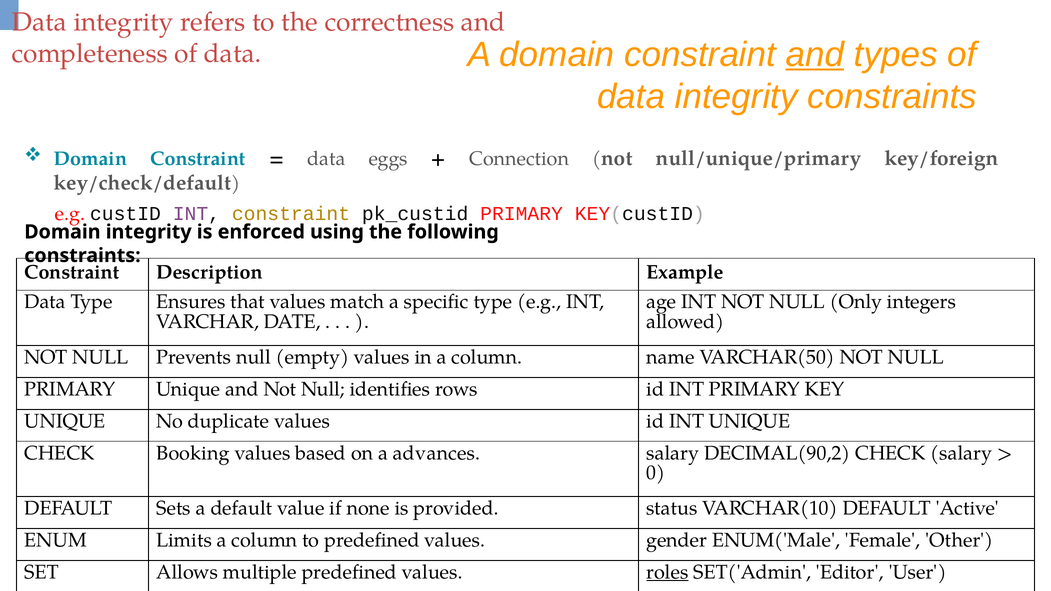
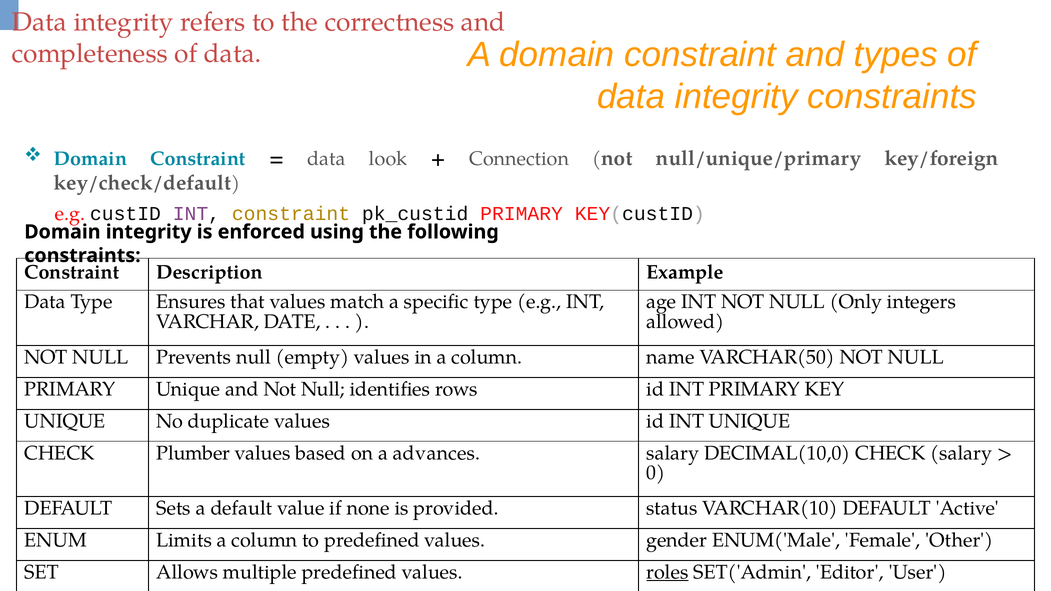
and underline: present -> none (815, 55)
eggs: eggs -> look (388, 159)
Booking: Booking -> Plumber (193, 453)
DECIMAL(90,2: DECIMAL(90,2 -> DECIMAL(10,0 (777, 453)
